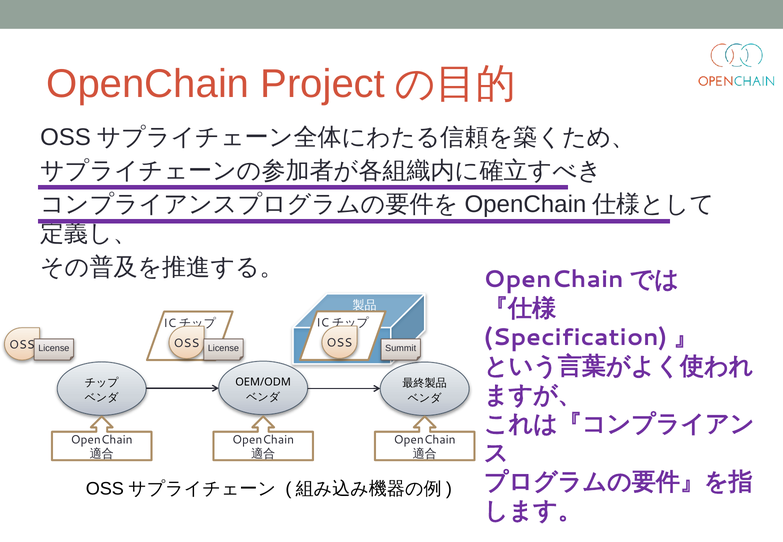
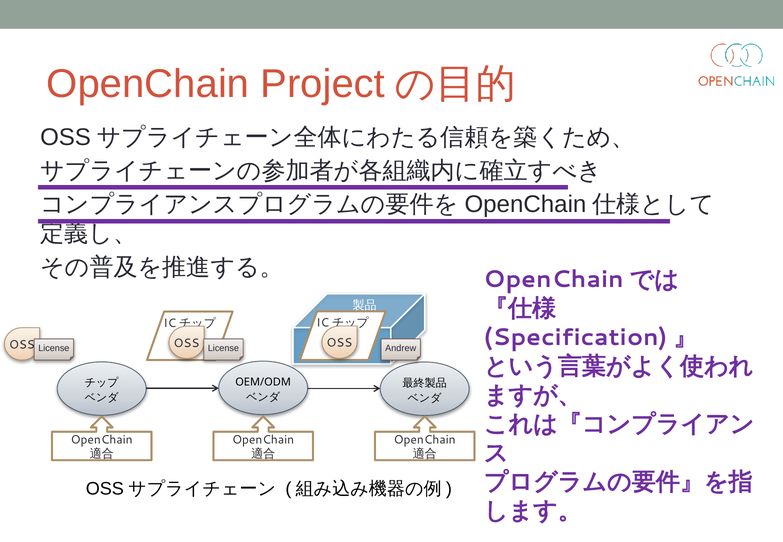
Summit: Summit -> Andrew (401, 349)
